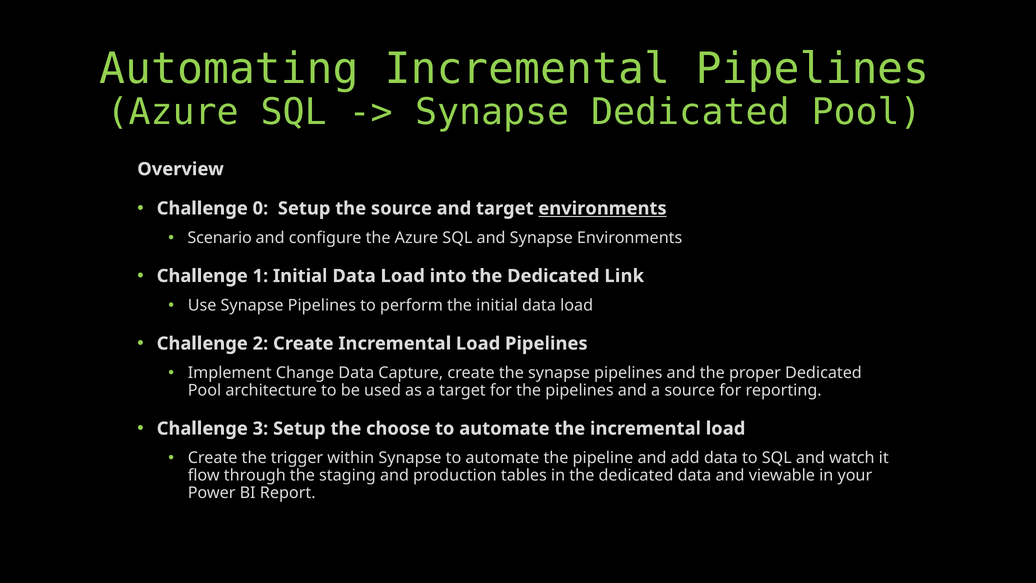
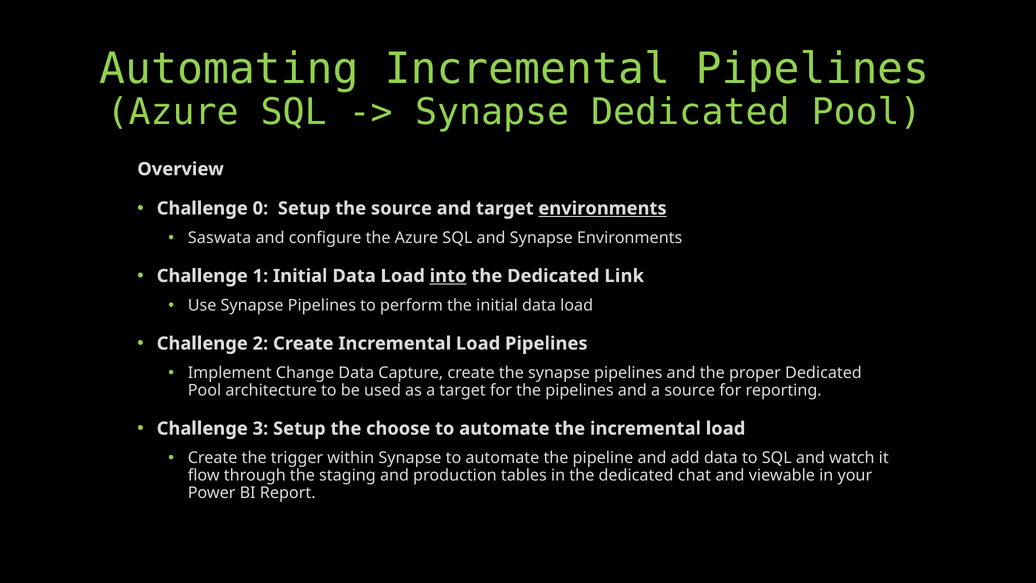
Scenario: Scenario -> Saswata (220, 238)
into underline: none -> present (448, 276)
dedicated data: data -> chat (694, 475)
